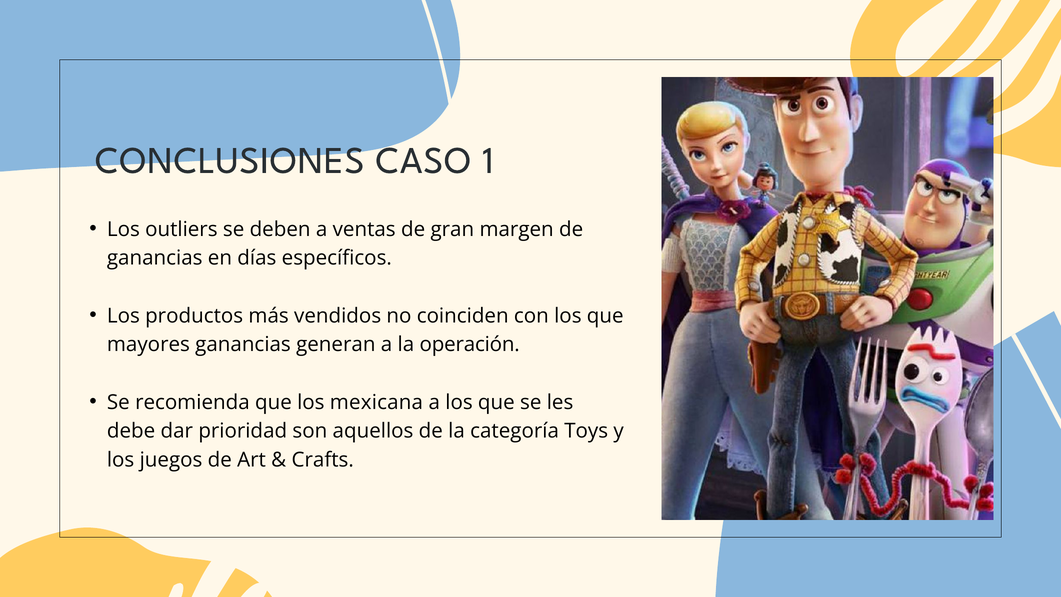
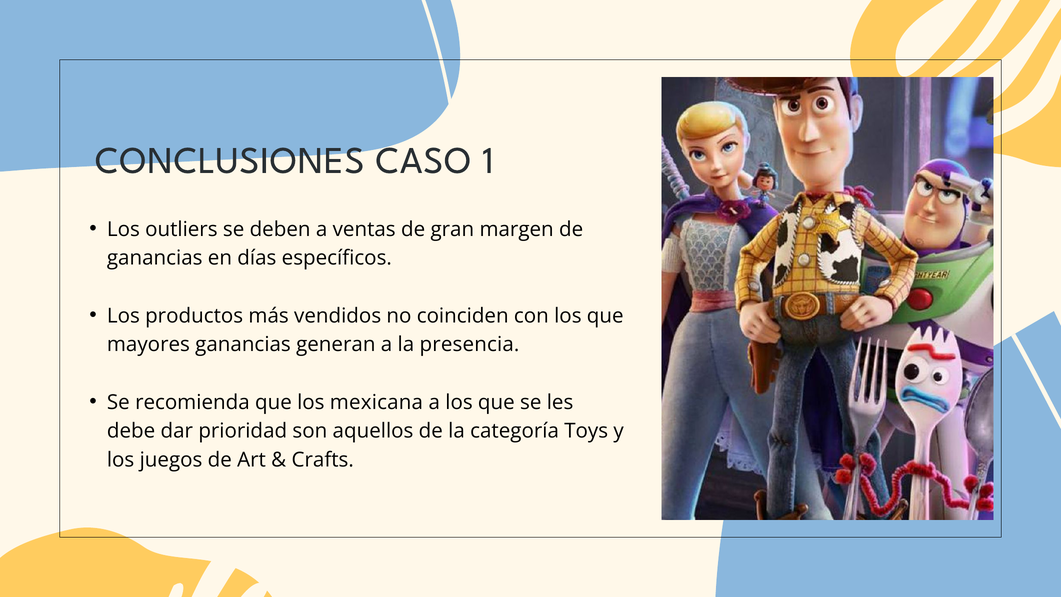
operación: operación -> presencia (469, 345)
